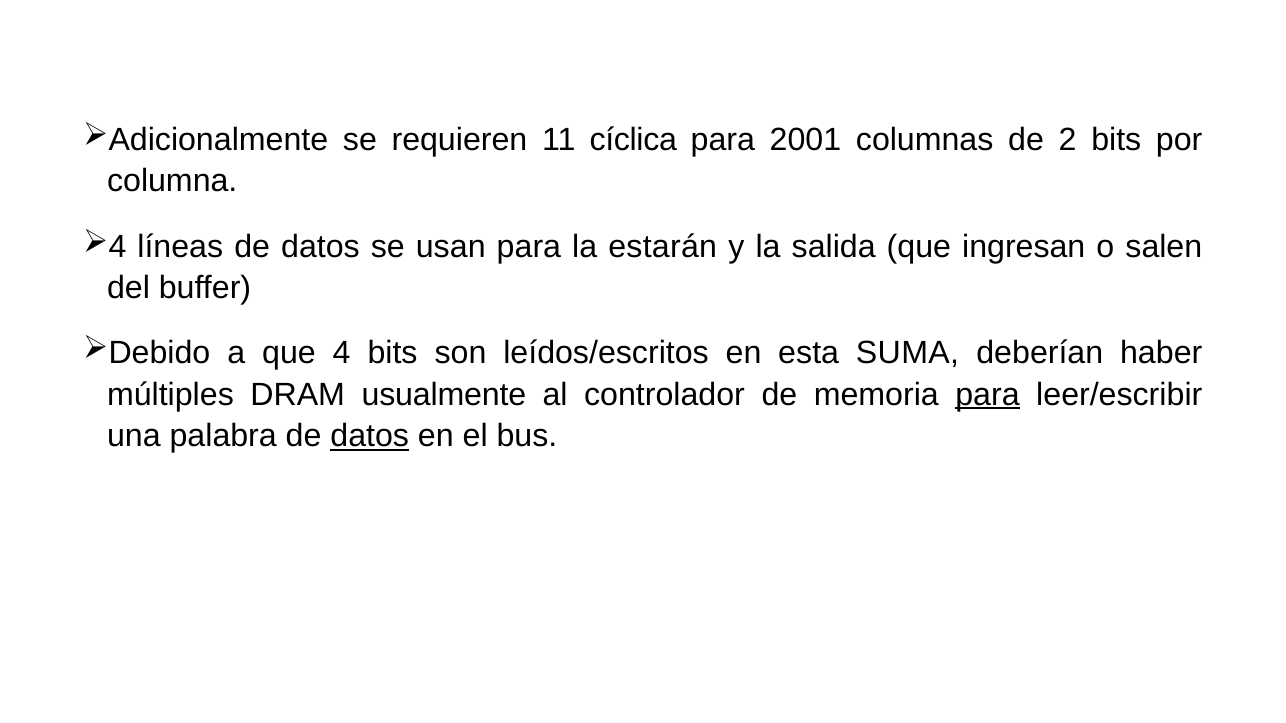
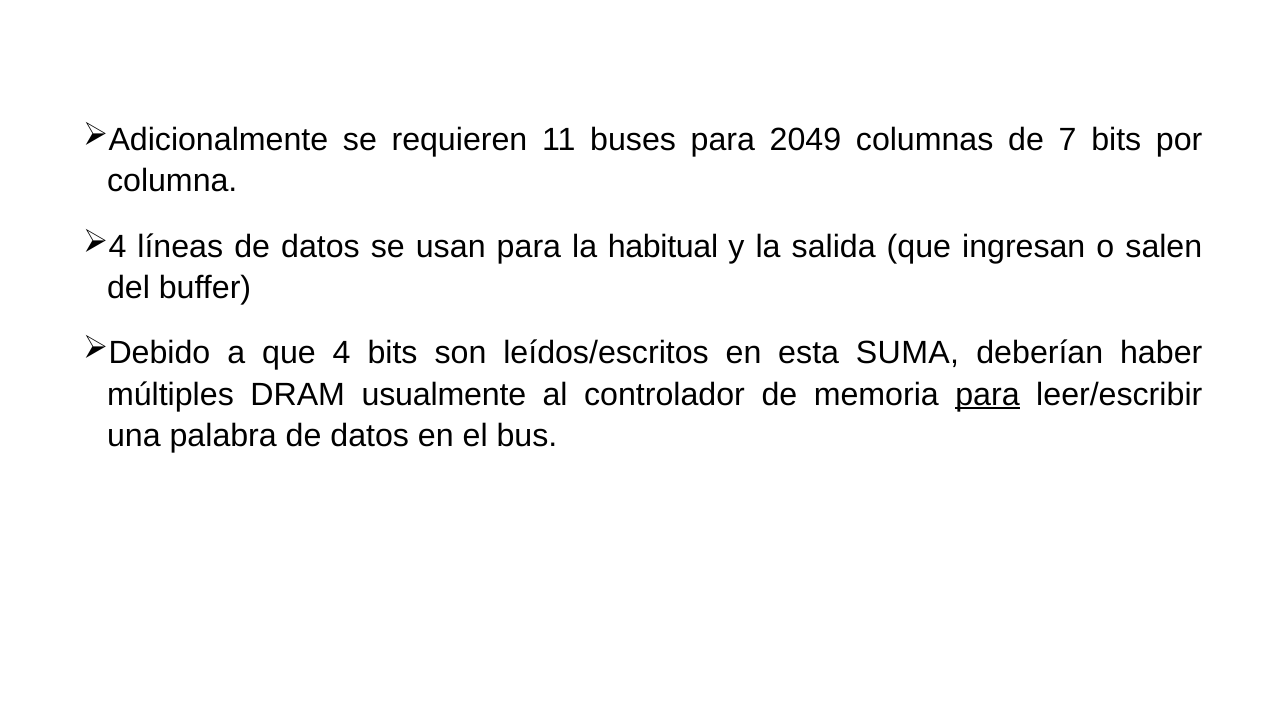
cíclica: cíclica -> buses (633, 140)
2001: 2001 -> 2049 (805, 140)
2: 2 -> 7 (1068, 140)
estarán: estarán -> habitual (663, 247)
datos underline: present -> none (370, 436)
